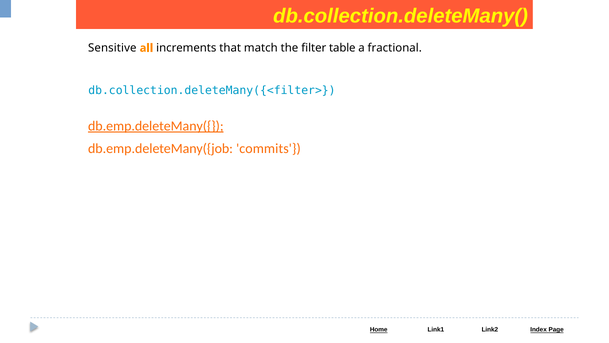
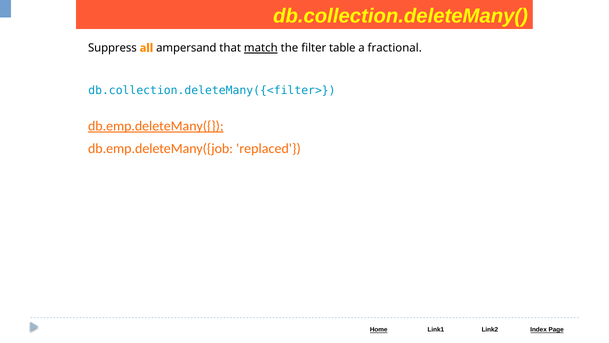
Sensitive: Sensitive -> Suppress (112, 48)
increments: increments -> ampersand (186, 48)
match underline: none -> present (261, 48)
commits: commits -> replaced (268, 149)
